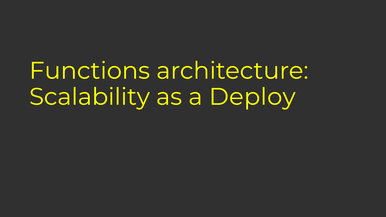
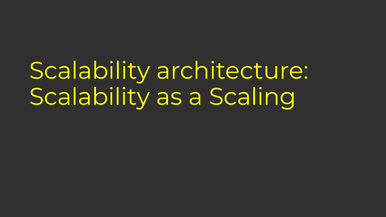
Functions: Functions -> Scalability (90, 71)
Deploy: Deploy -> Scaling (252, 97)
